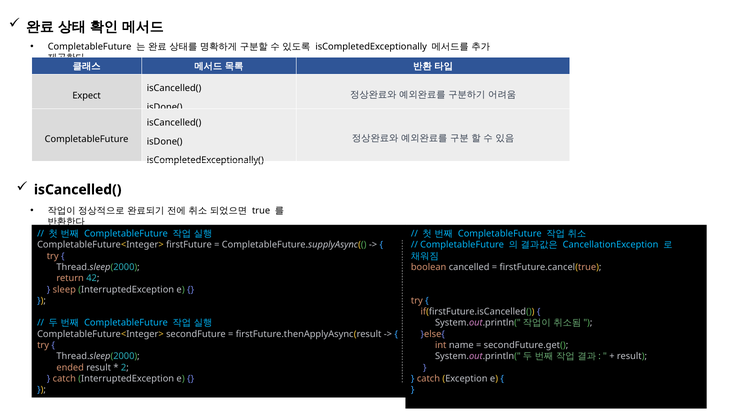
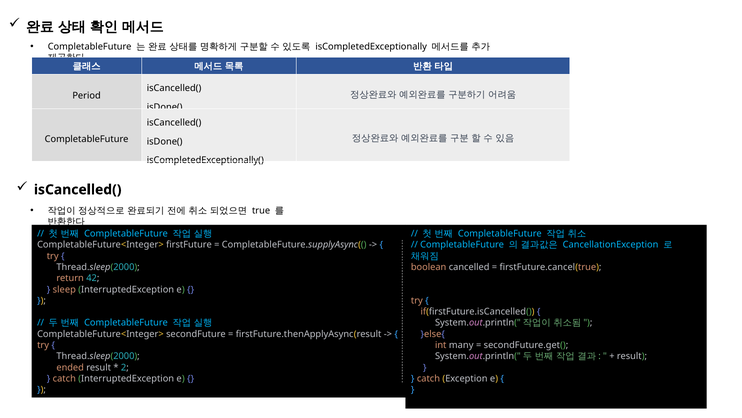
Expect: Expect -> Period (87, 95)
name: name -> many (461, 345)
